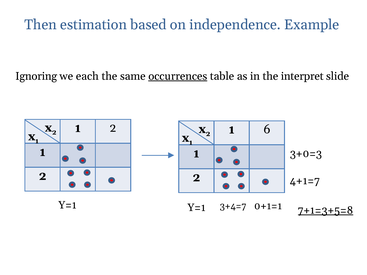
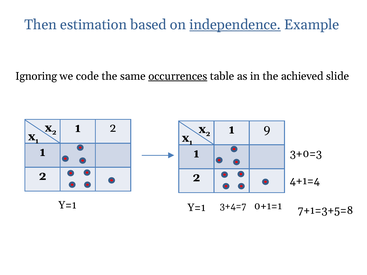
independence underline: none -> present (235, 25)
each: each -> code (87, 76)
interpret: interpret -> achieved (302, 76)
6: 6 -> 9 (267, 130)
4+1=7: 4+1=7 -> 4+1=4 (305, 181)
7+1=3+5=8 underline: present -> none (326, 211)
